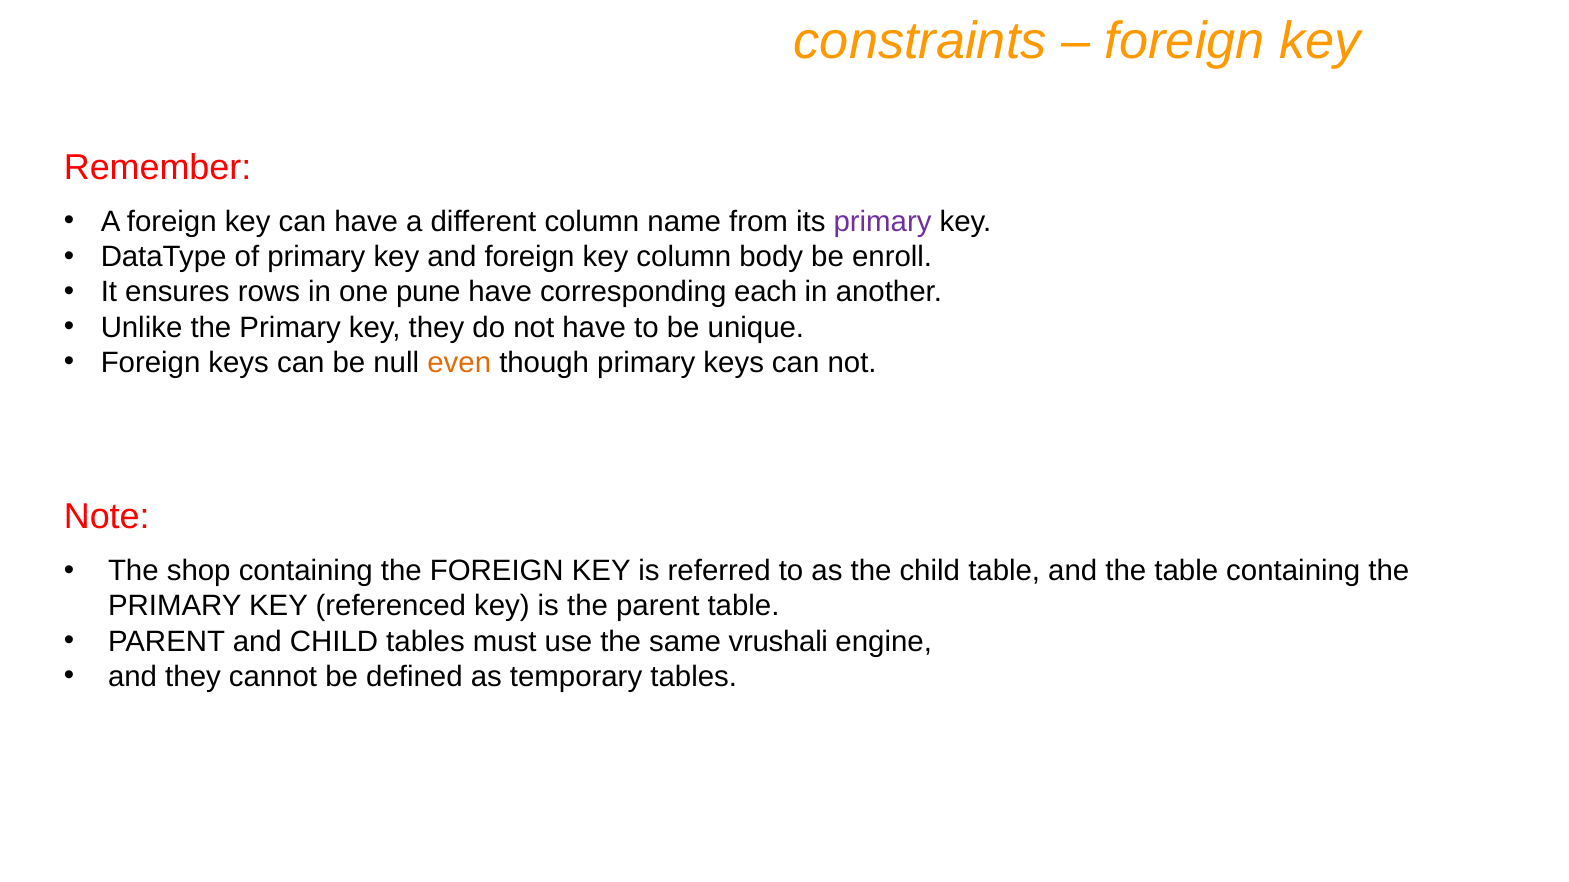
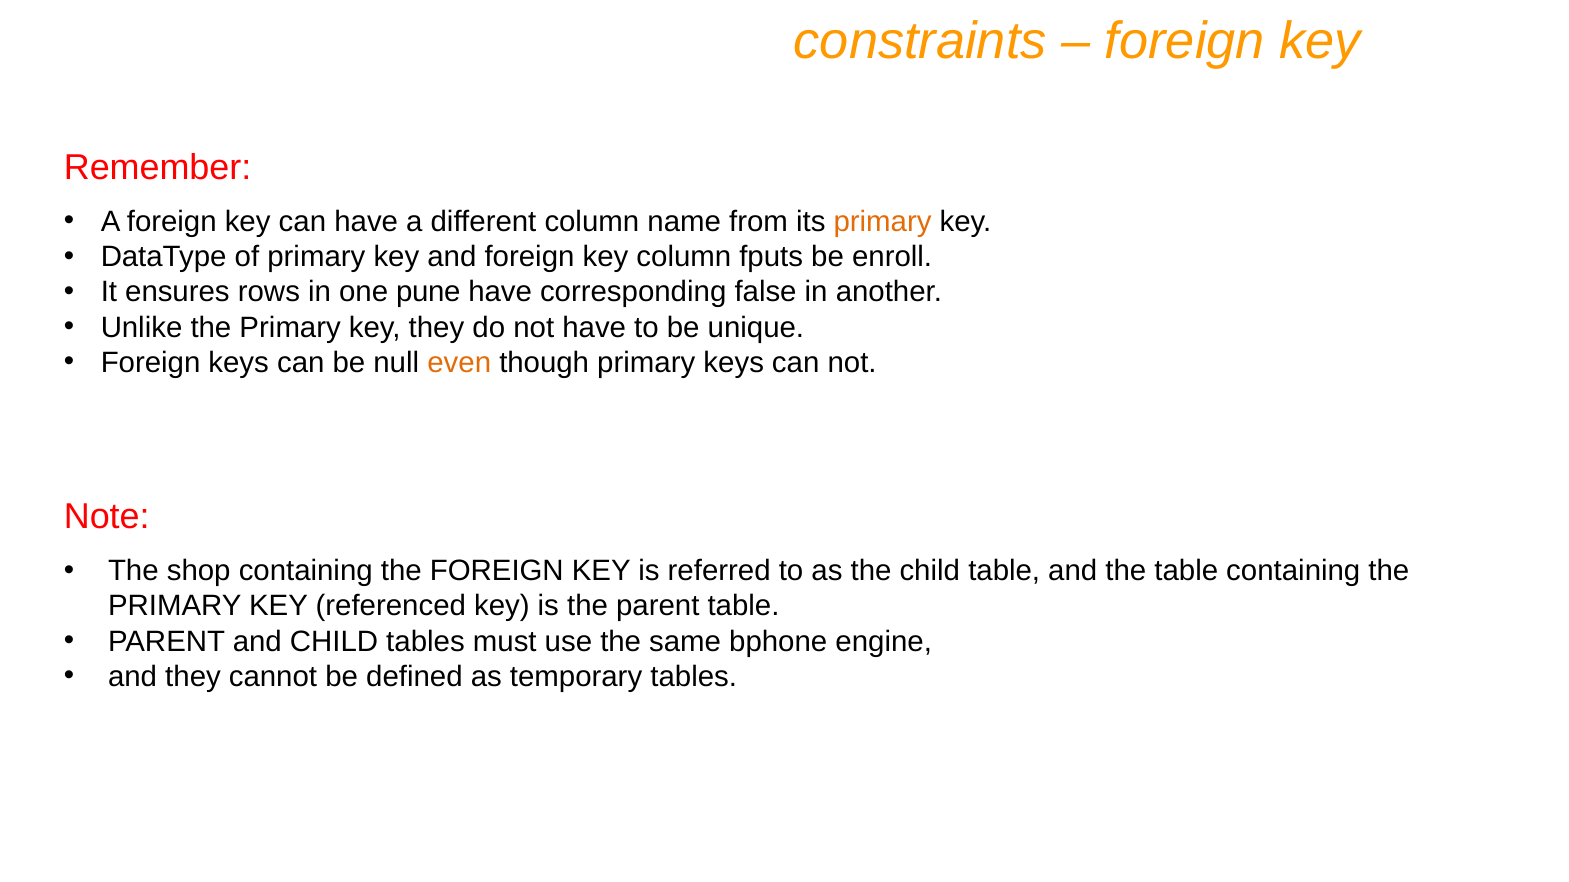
primary colour: purple -> orange (883, 222)
body: body -> fputs (771, 257)
each: each -> false (766, 292)
vrushali: vrushali -> bphone (778, 642)
